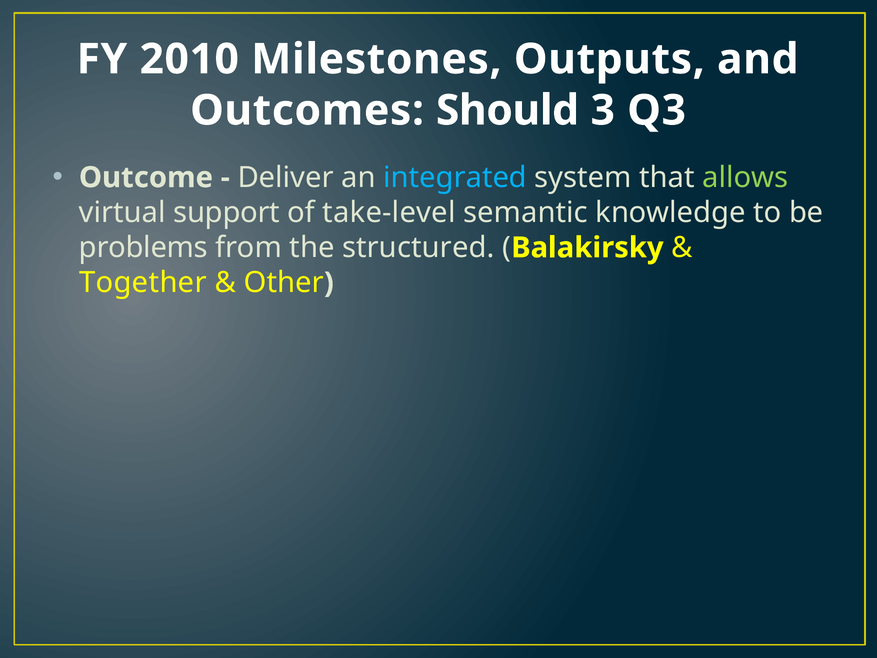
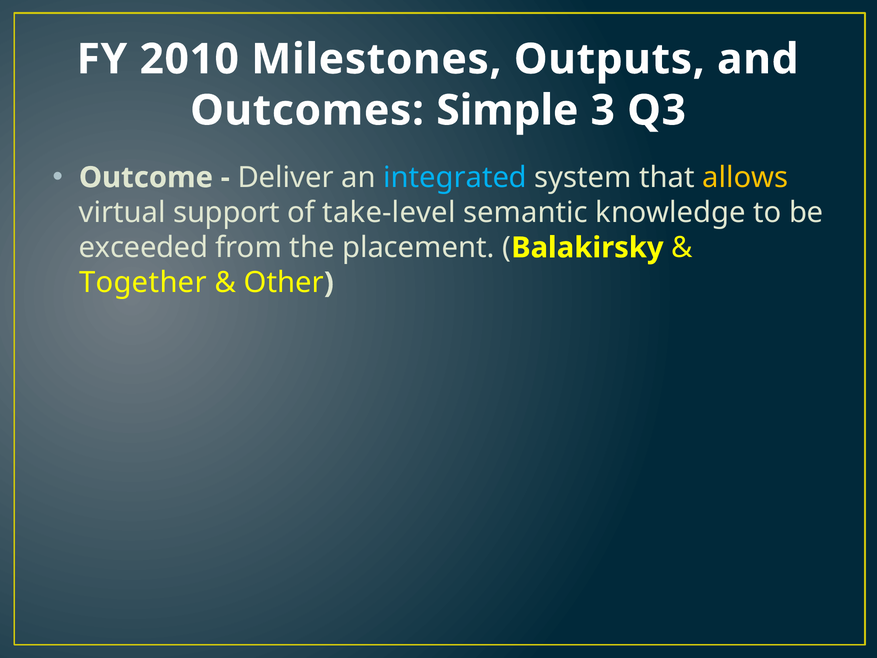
Should: Should -> Simple (507, 110)
allows colour: light green -> yellow (745, 177)
problems: problems -> exceeded (143, 248)
structured: structured -> placement (418, 248)
